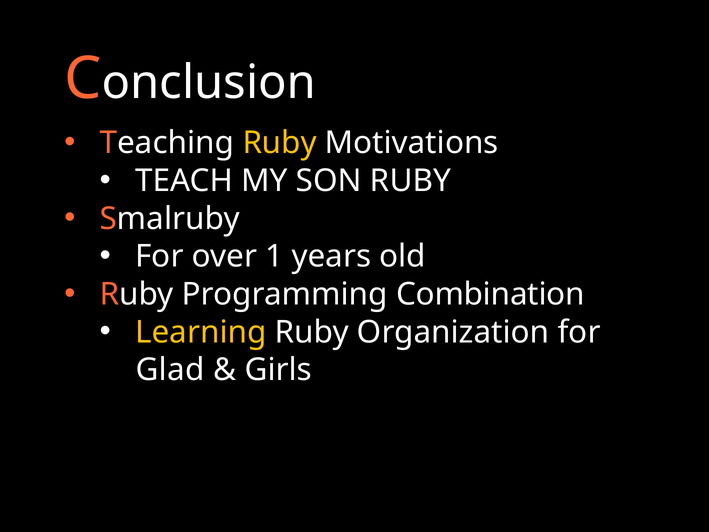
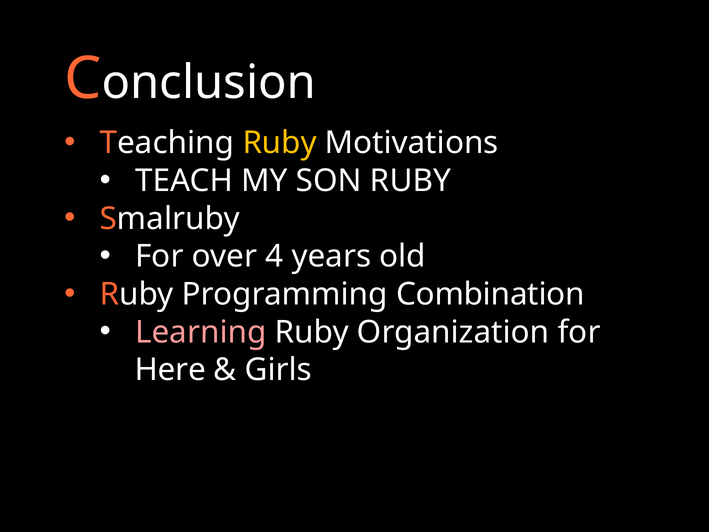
1: 1 -> 4 (274, 256)
Learning colour: yellow -> pink (201, 332)
Glad: Glad -> Here (170, 370)
